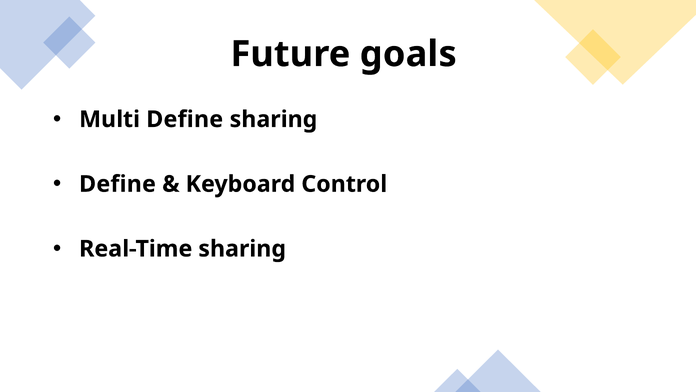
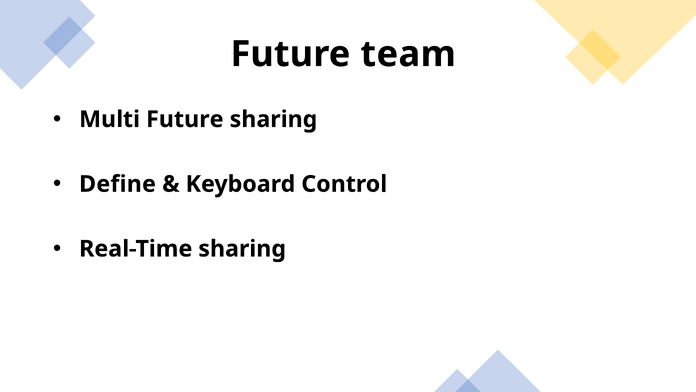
goals: goals -> team (408, 54)
Multi Define: Define -> Future (185, 119)
